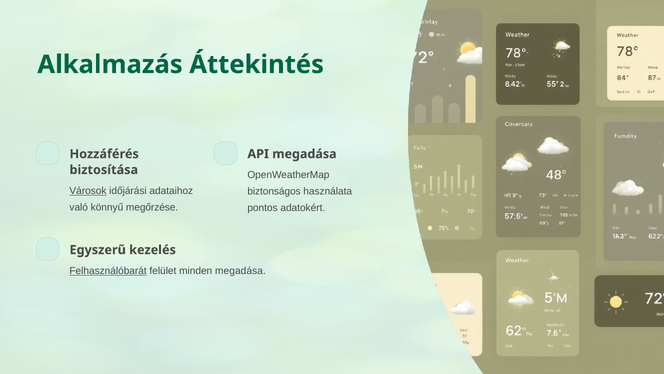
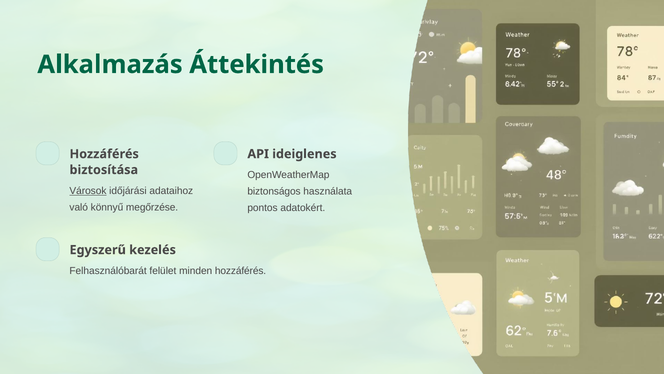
API megadása: megadása -> ideiglenes (304, 154)
Felhasználóbarát underline: present -> none (108, 270)
minden megadása: megadása -> hozzáférés (241, 270)
